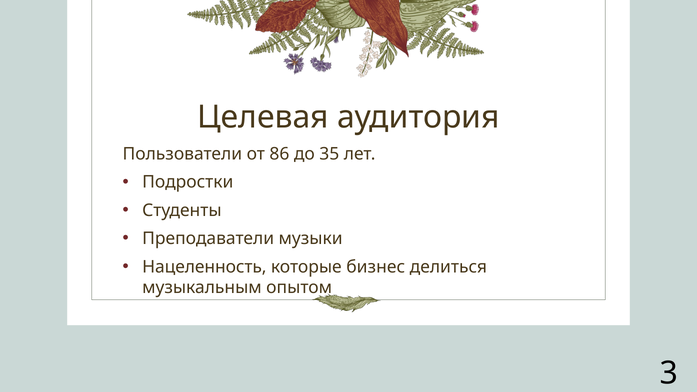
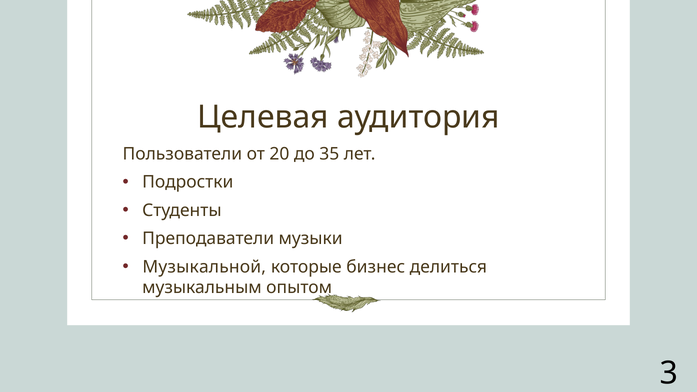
86: 86 -> 20 (279, 154)
Нацеленность: Нацеленность -> Музыкальной (204, 267)
